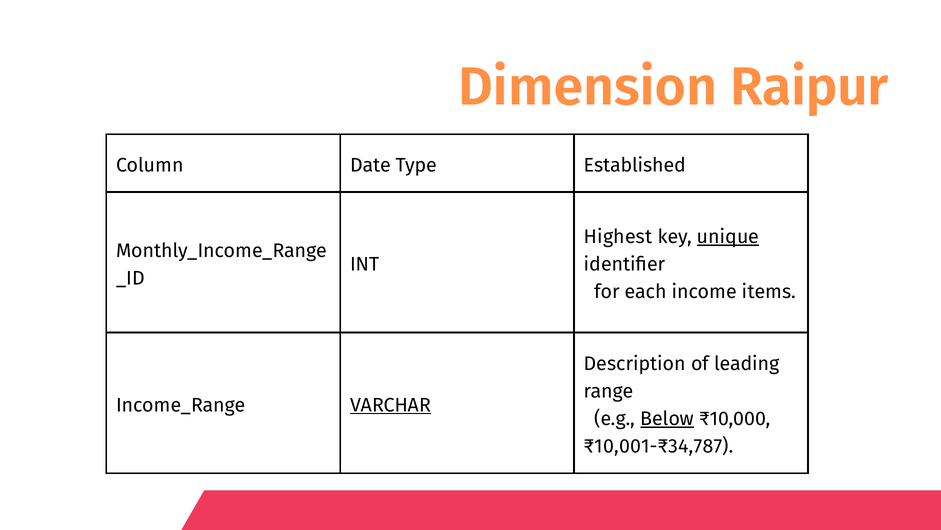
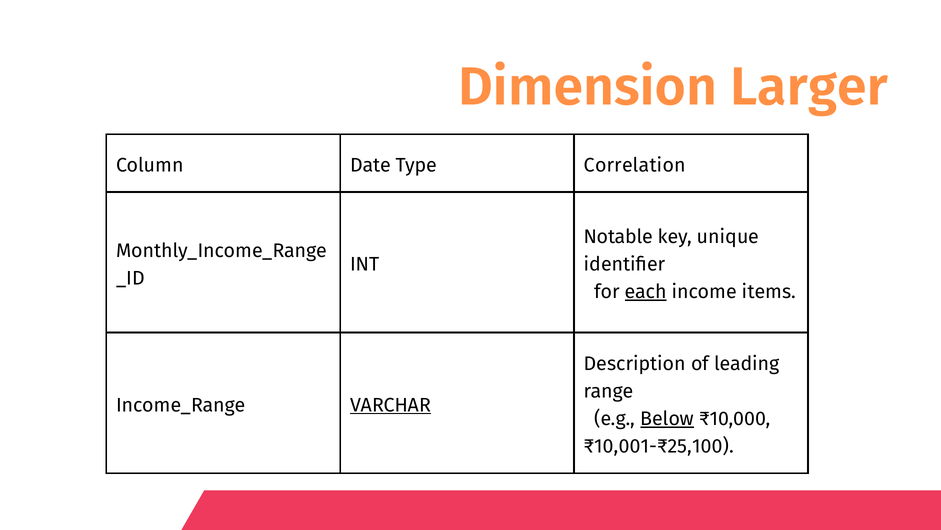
Raipur: Raipur -> Larger (809, 87)
Established: Established -> Correlation (635, 165)
Highest: Highest -> Notable (618, 237)
unique underline: present -> none (728, 237)
each underline: none -> present (646, 291)
₹10,001-₹34,787: ₹10,001-₹34,787 -> ₹10,001-₹25,100 (659, 446)
